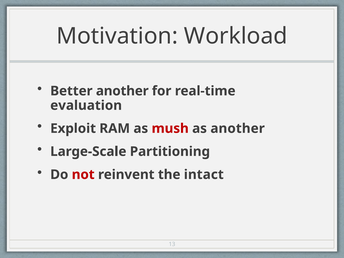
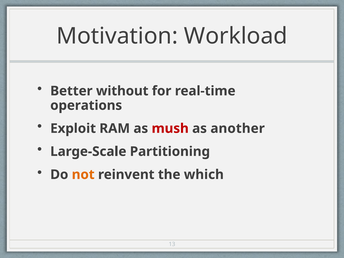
Better another: another -> without (122, 91)
evaluation: evaluation -> operations (86, 105)
not colour: red -> orange (83, 175)
intact: intact -> which (204, 175)
